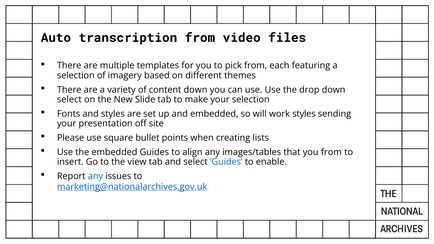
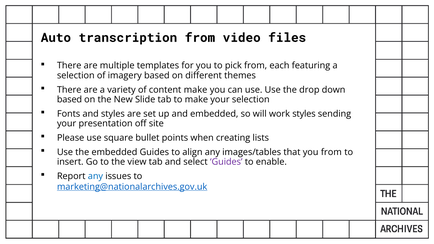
content down: down -> make (196, 90)
select: select -> based (69, 100)
Guides colour: blue -> purple (226, 162)
